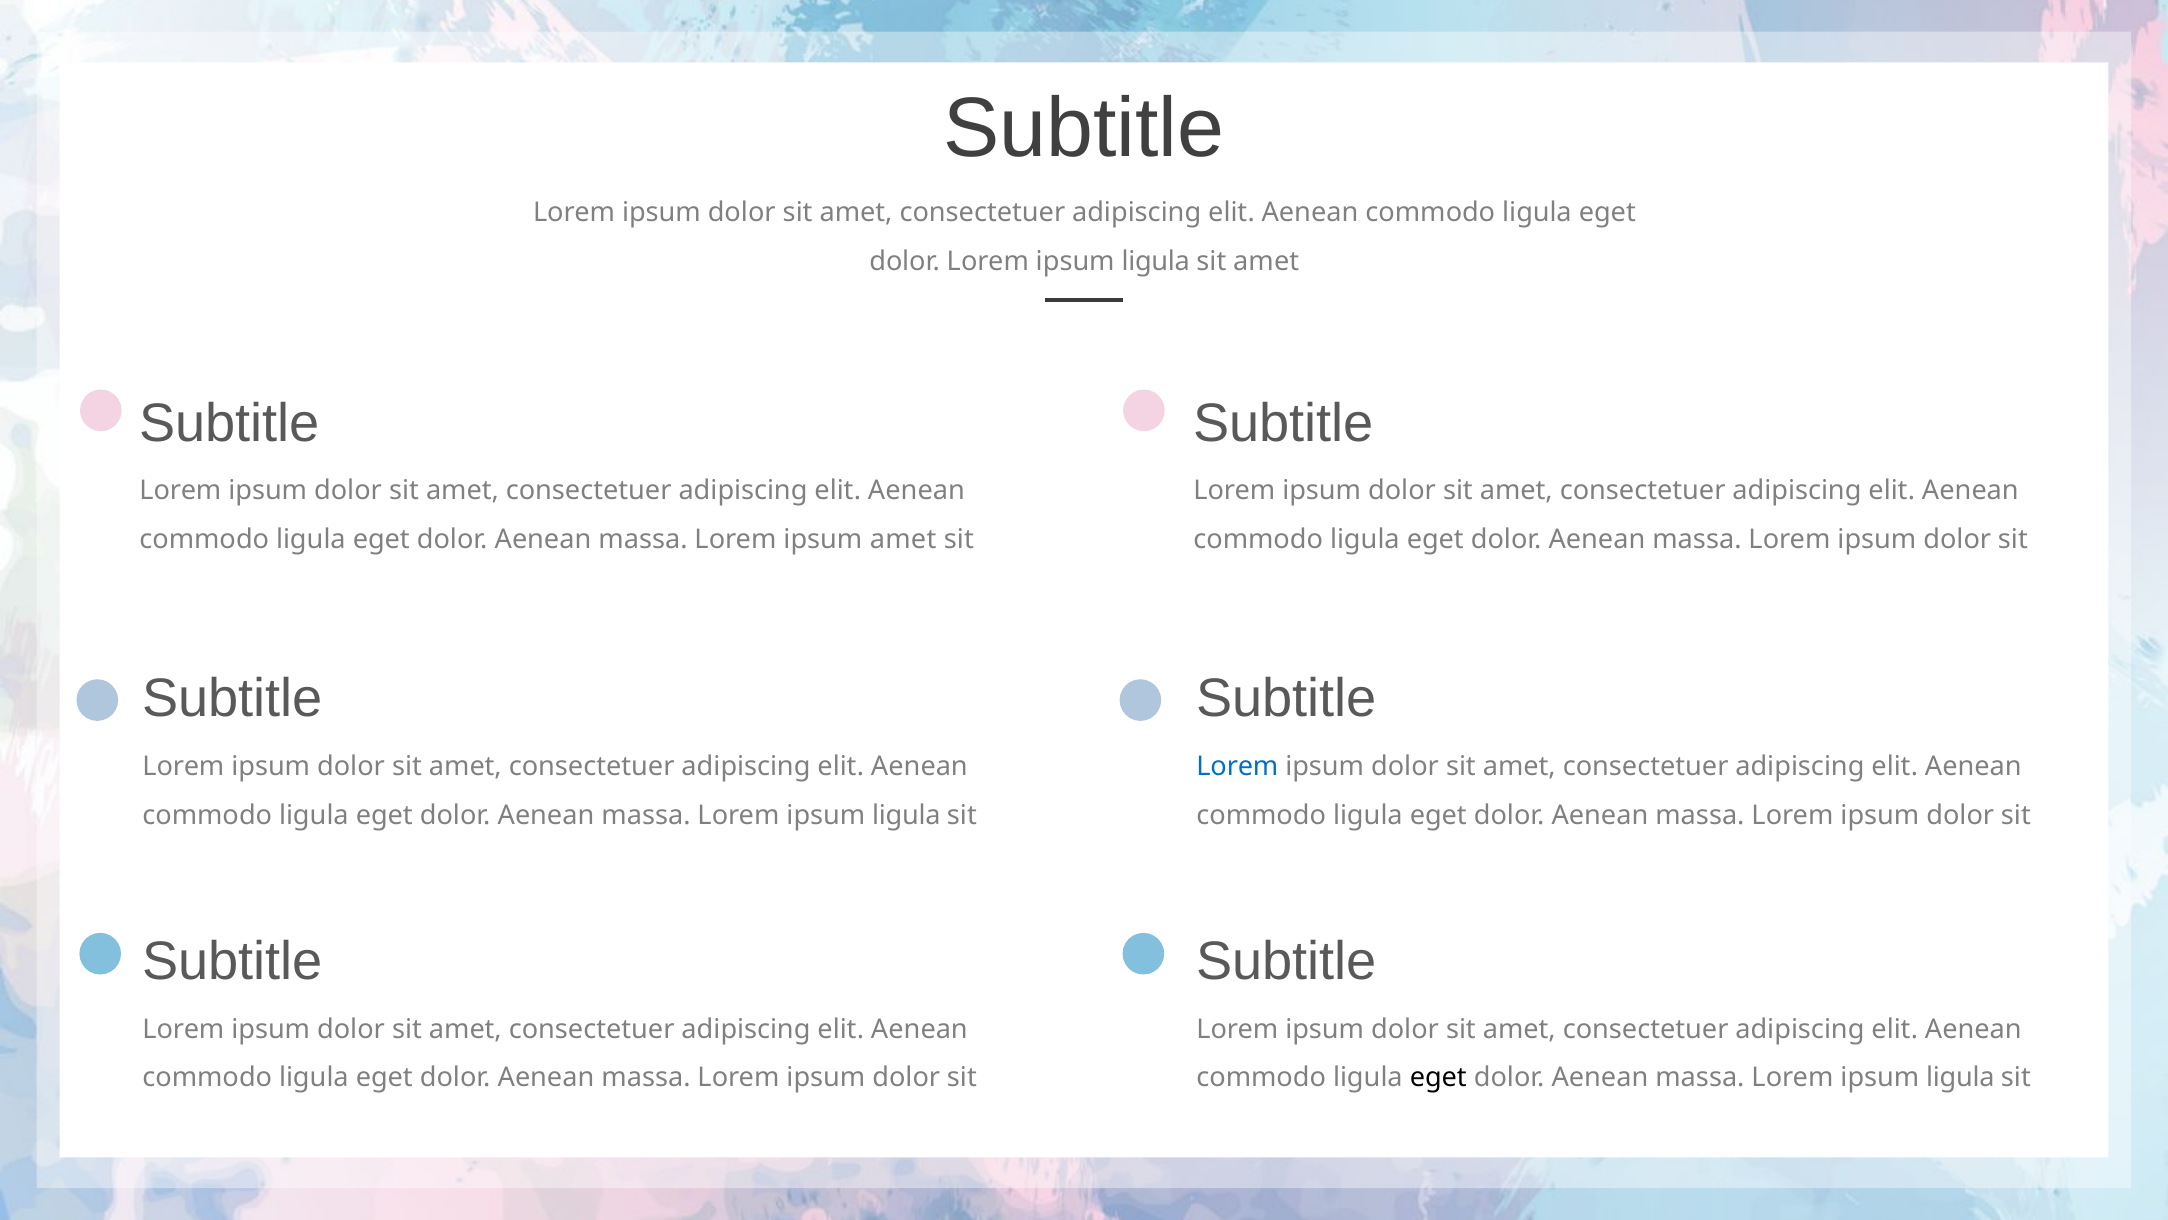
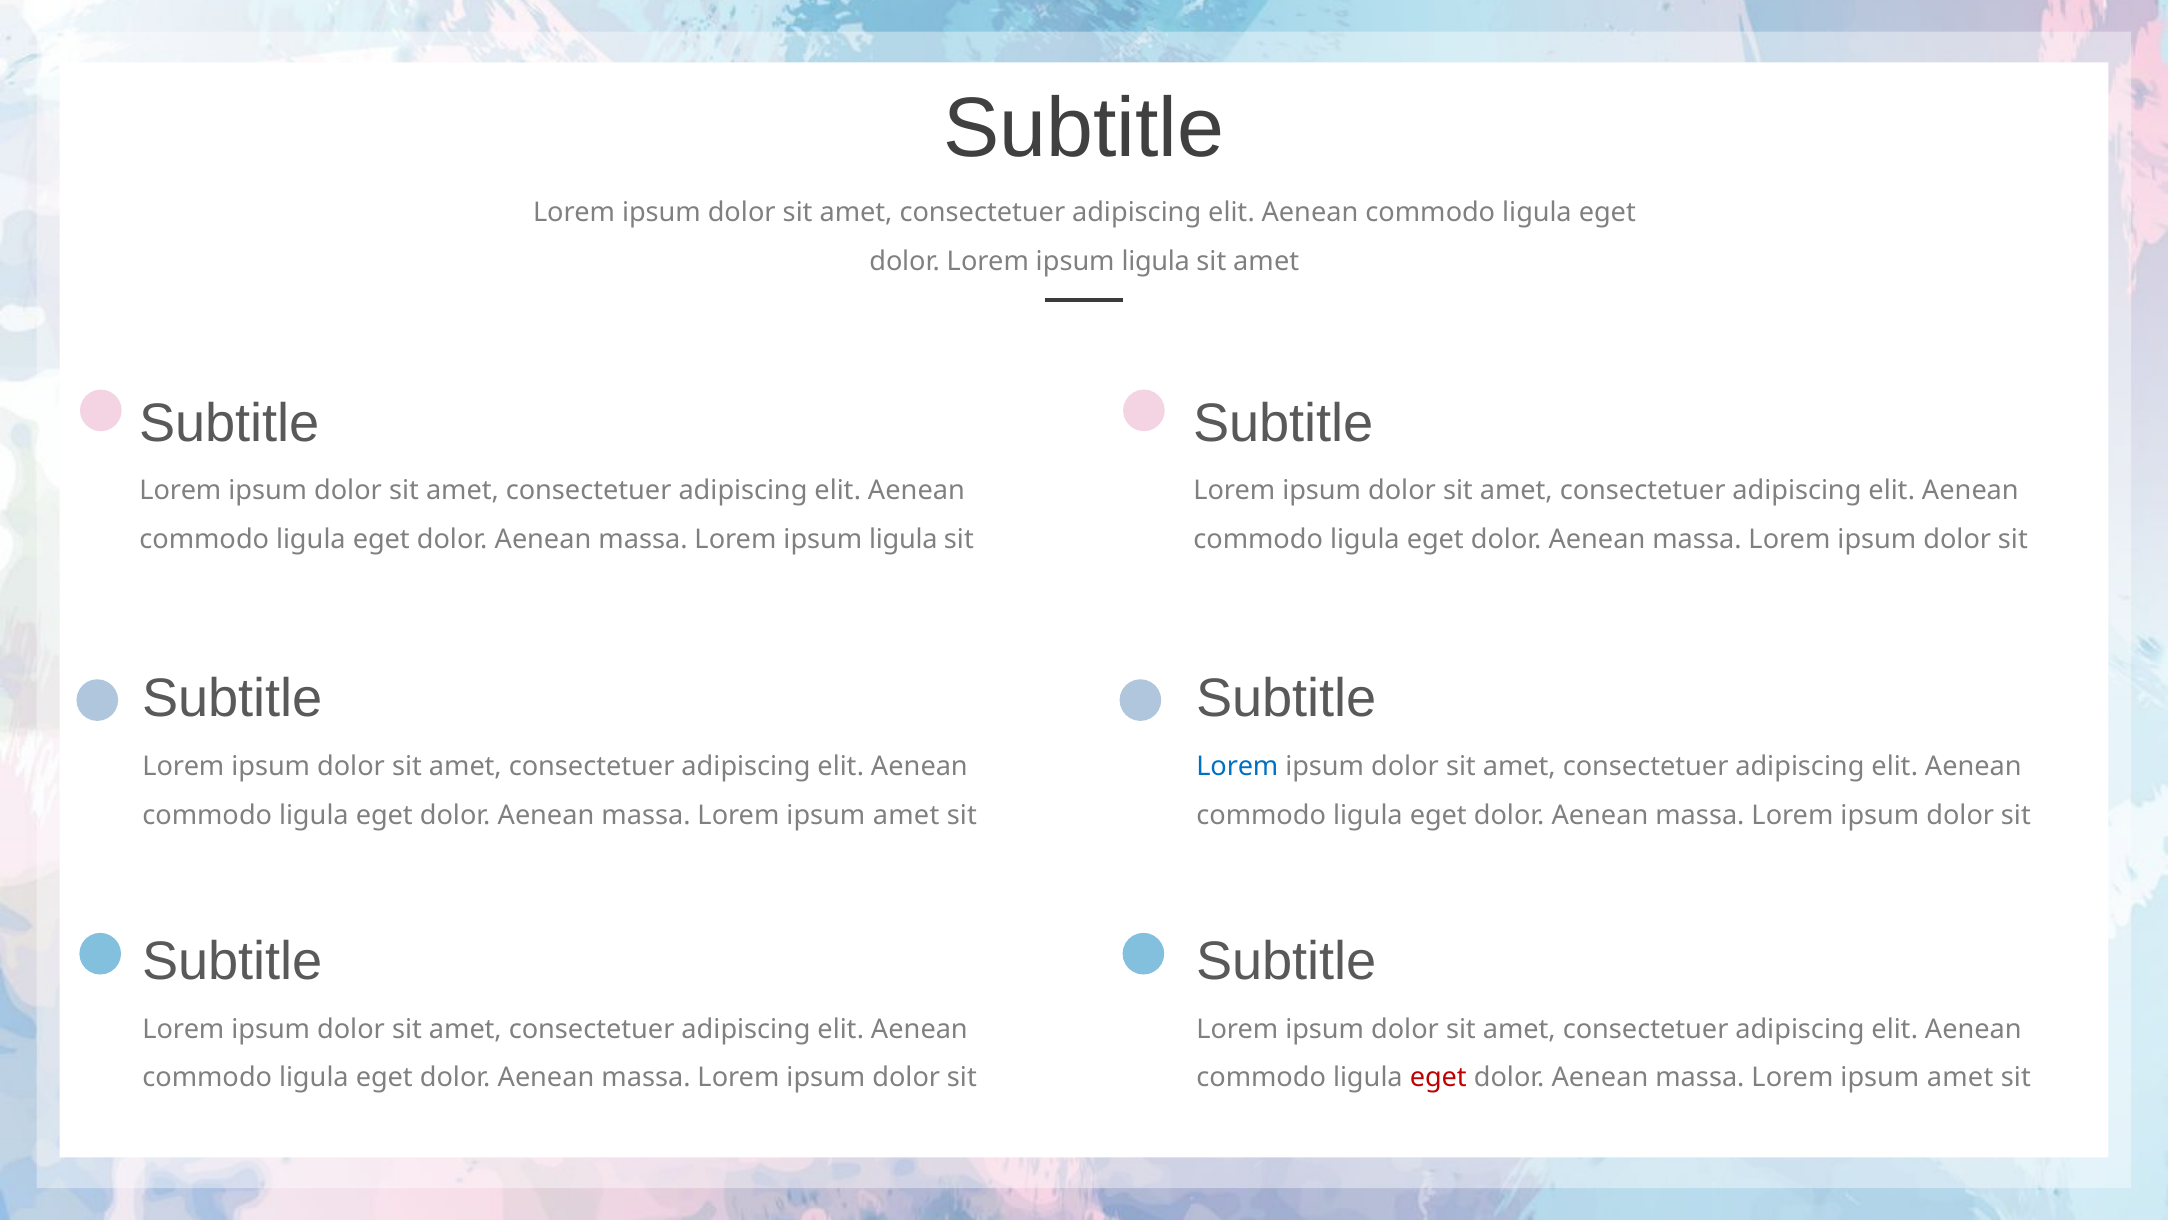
massa Lorem ipsum amet: amet -> ligula (903, 539)
ligula: ligula -> amet (906, 815)
eget colour: black -> red (1438, 1078)
ligula: ligula -> amet (1960, 1078)
